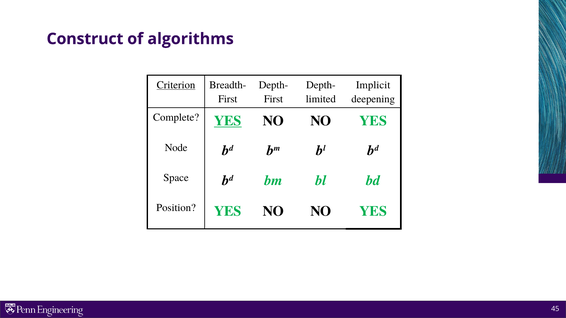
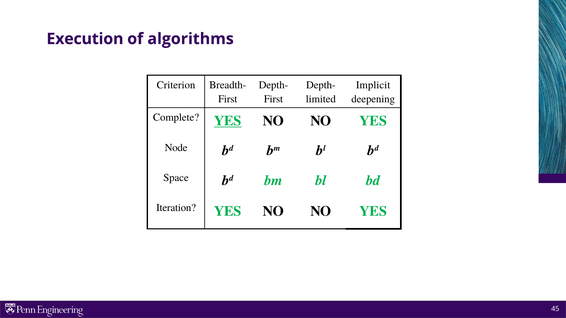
Construct: Construct -> Execution (85, 39)
Criterion underline: present -> none (176, 85)
Position: Position -> Iteration (176, 208)
